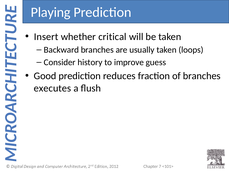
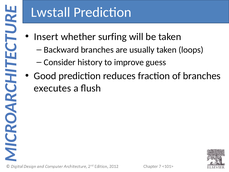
Playing: Playing -> Lwstall (51, 12)
critical: critical -> surfing (112, 37)
